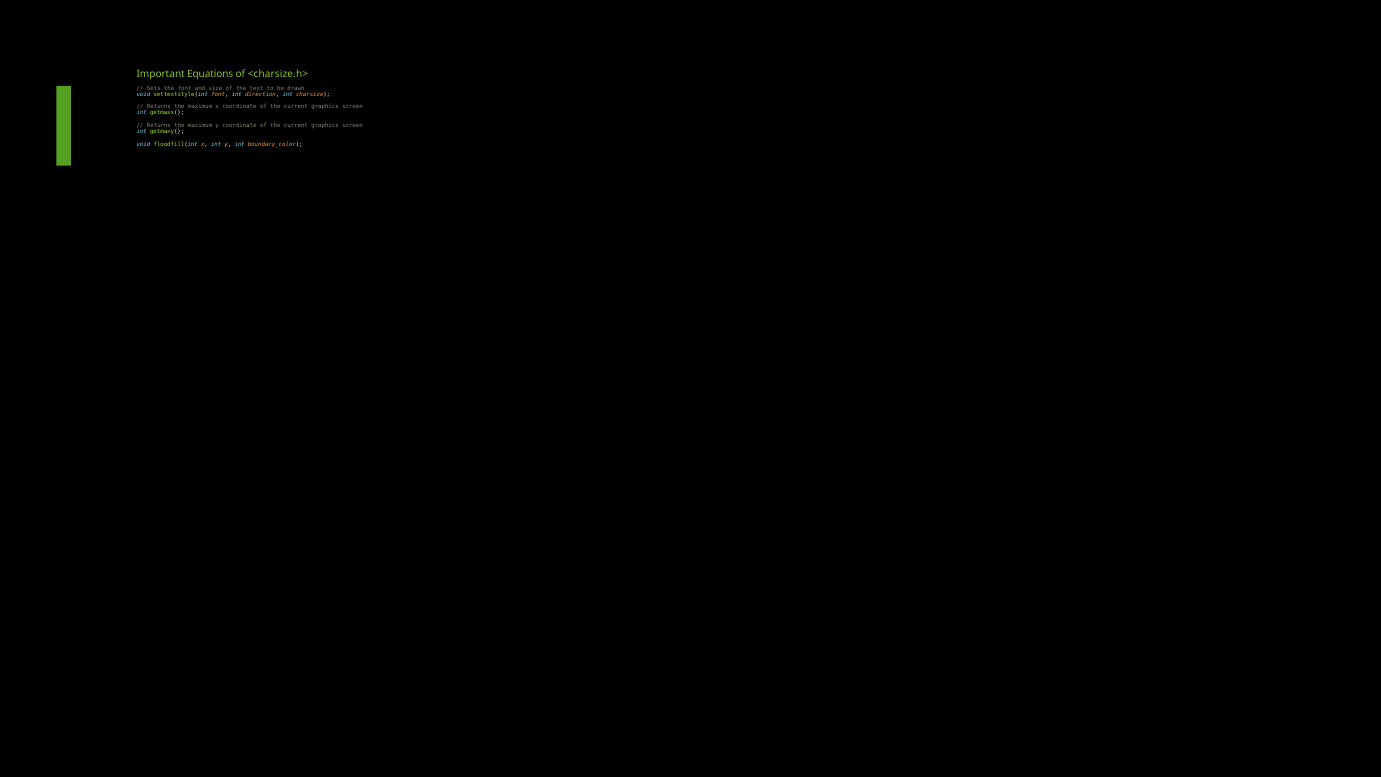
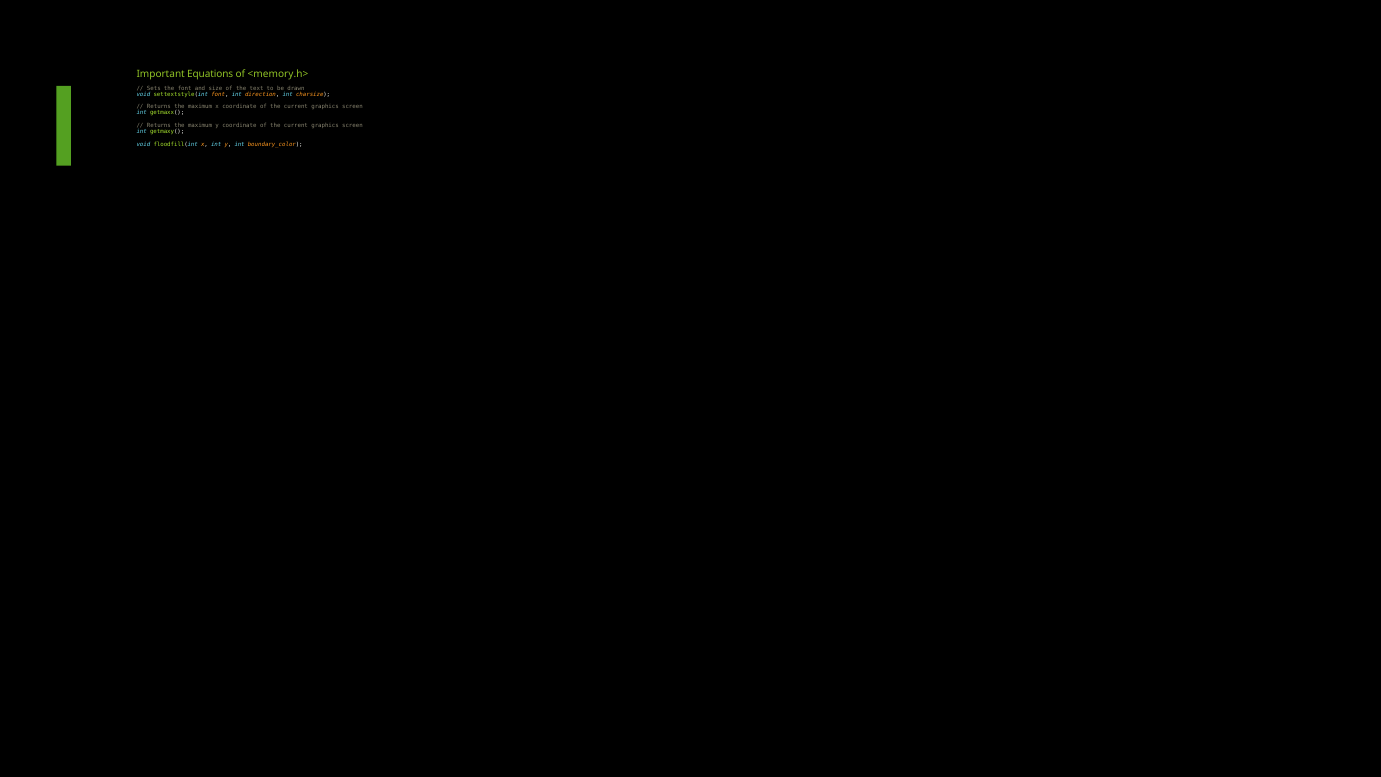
<charsize.h>: <charsize.h> -> <memory.h> (278, 74)
